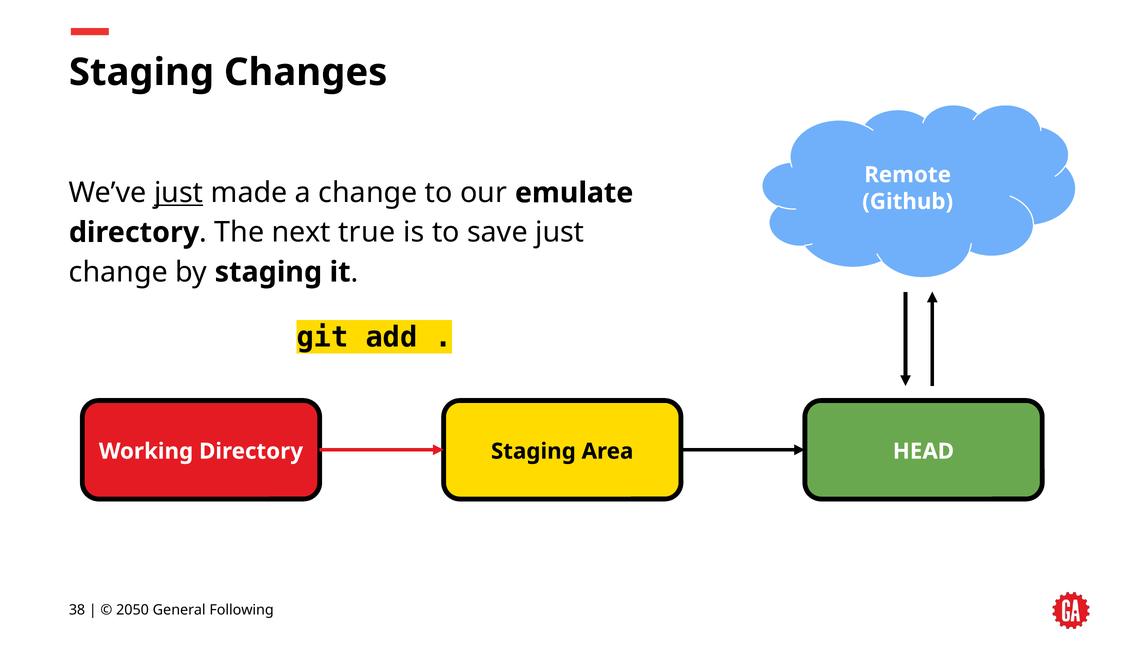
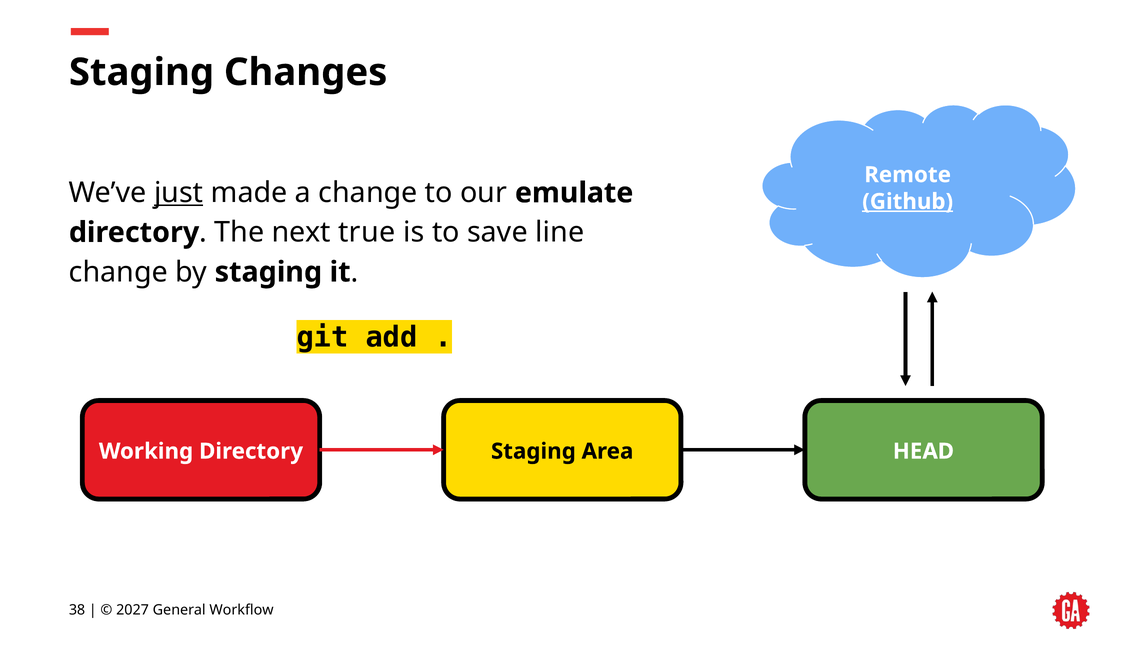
Github underline: none -> present (908, 202)
save just: just -> line (560, 232)
2050: 2050 -> 2027 (133, 610)
Following: Following -> Workflow (242, 610)
